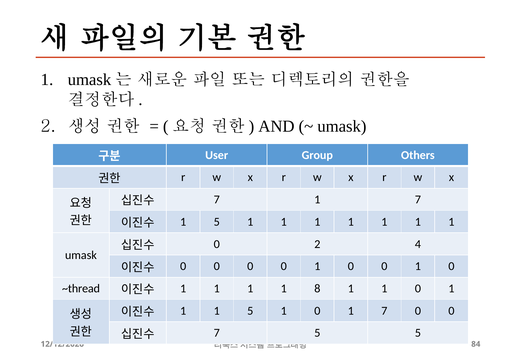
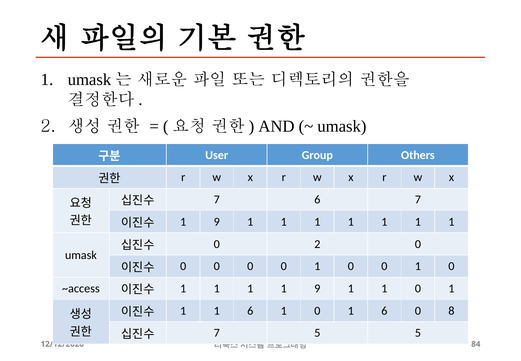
7 1: 1 -> 6 (317, 199)
5: 5 -> 9 (217, 222)
2 4: 4 -> 0 (418, 244)
~thread: ~thread -> ~access (81, 288)
1 1 8: 8 -> 9 (317, 288)
1 1 5: 5 -> 6 (250, 311)
0 1 7: 7 -> 6 (384, 311)
0: 0 -> 8 (451, 311)
